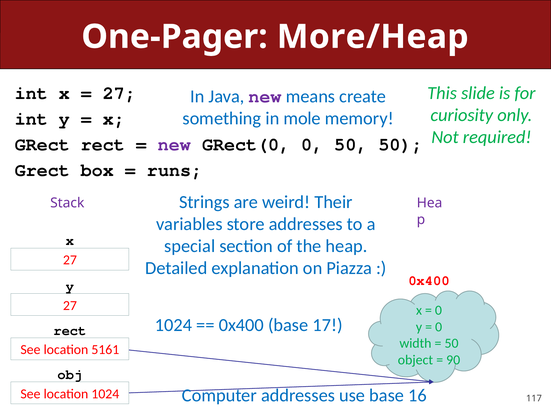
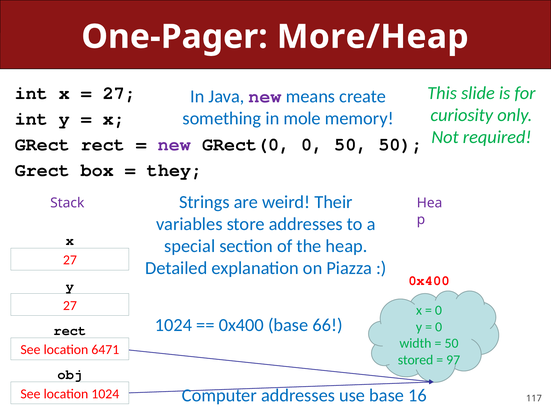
runs: runs -> they (175, 170)
17: 17 -> 66 (328, 325)
5161: 5161 -> 6471 (105, 350)
object: object -> stored (416, 360)
90: 90 -> 97 (453, 360)
